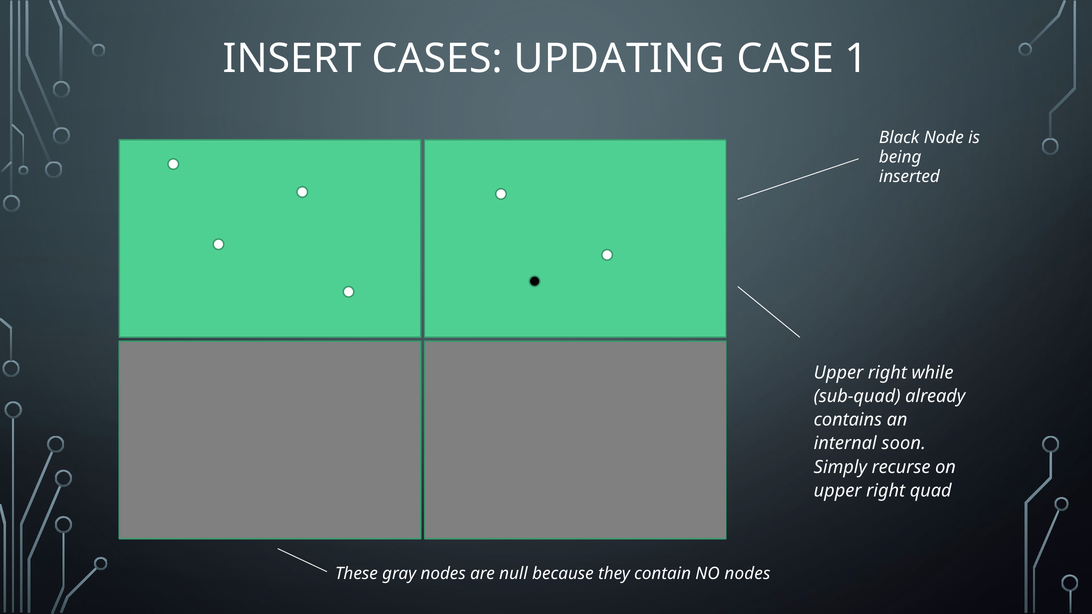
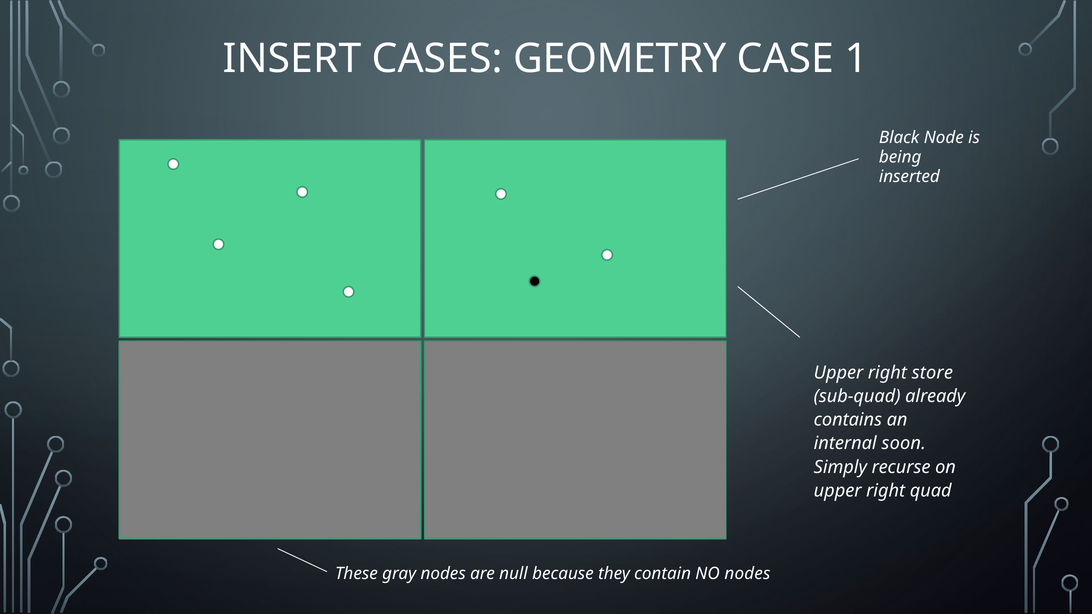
UPDATING: UPDATING -> GEOMETRY (620, 59)
while: while -> store (932, 373)
